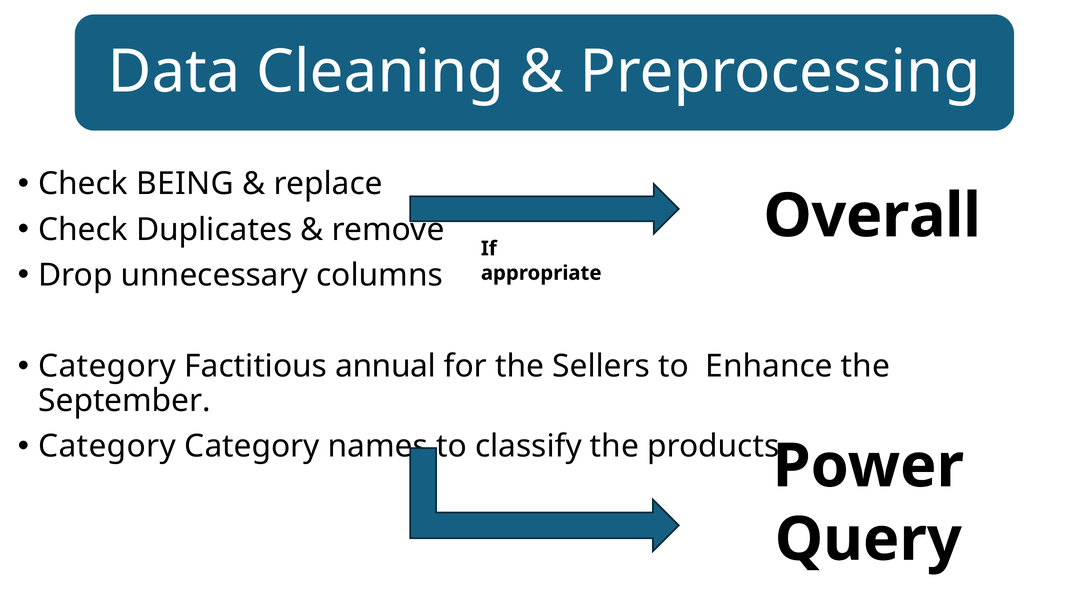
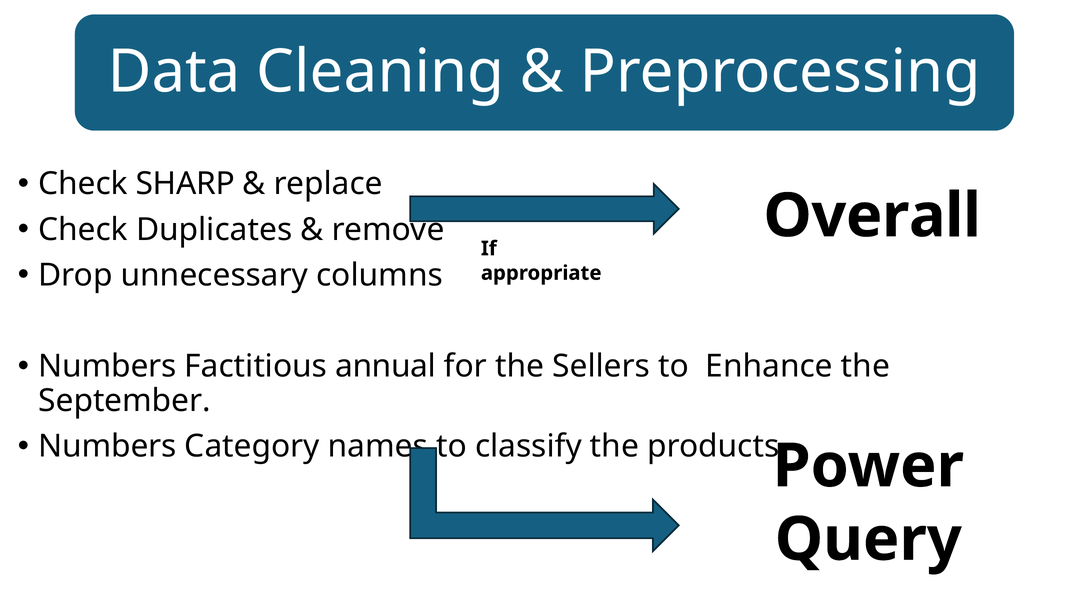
BEING: BEING -> SHARP (185, 184)
Category: Category -> Numbers (107, 367)
Category: Category -> Numbers (107, 447)
